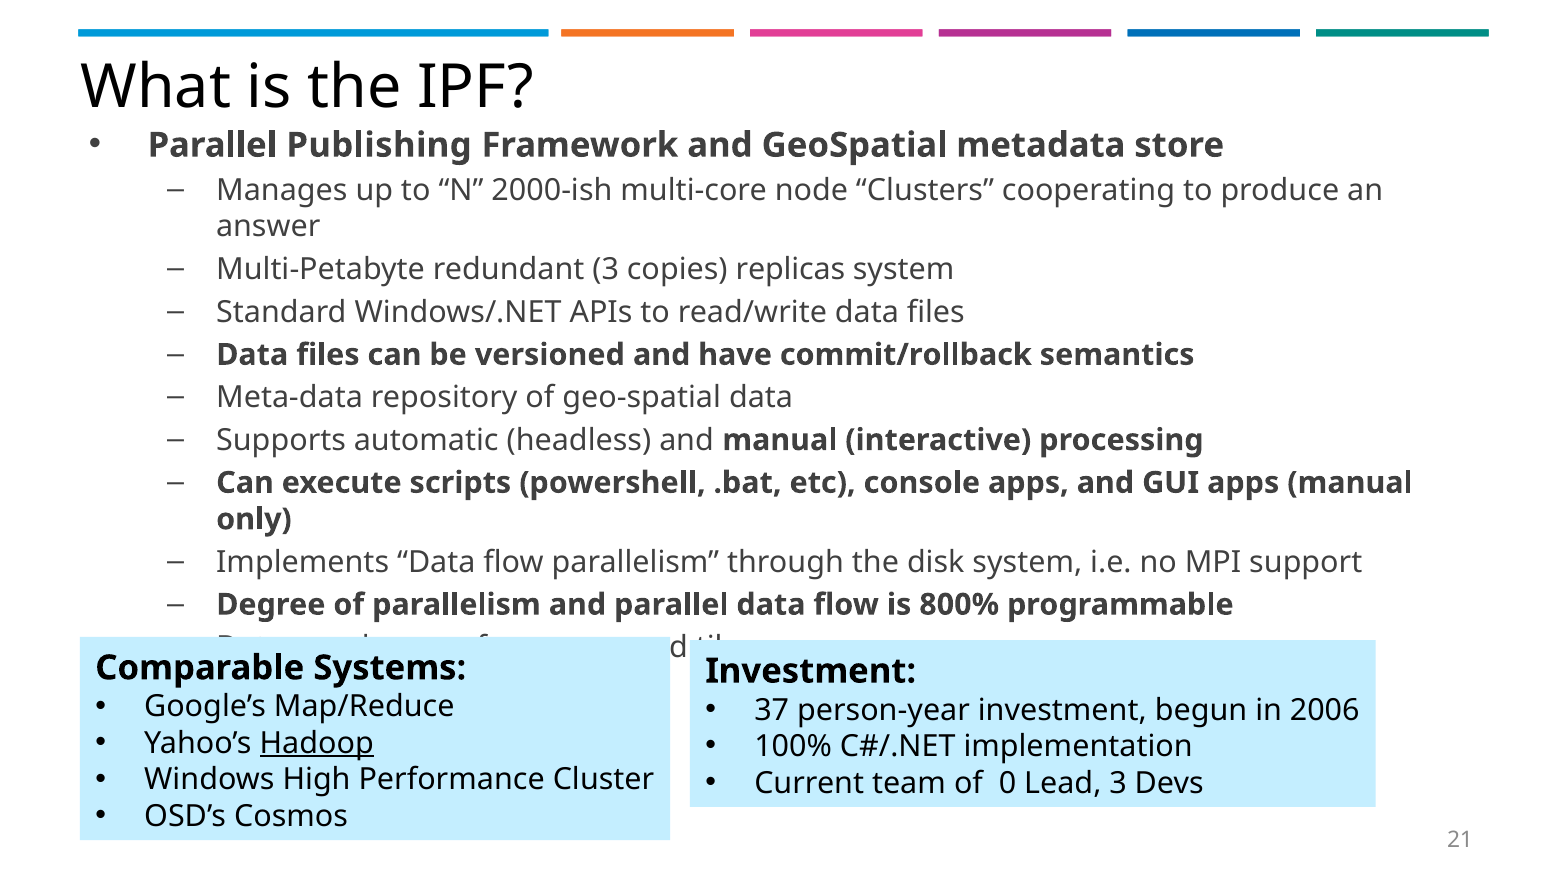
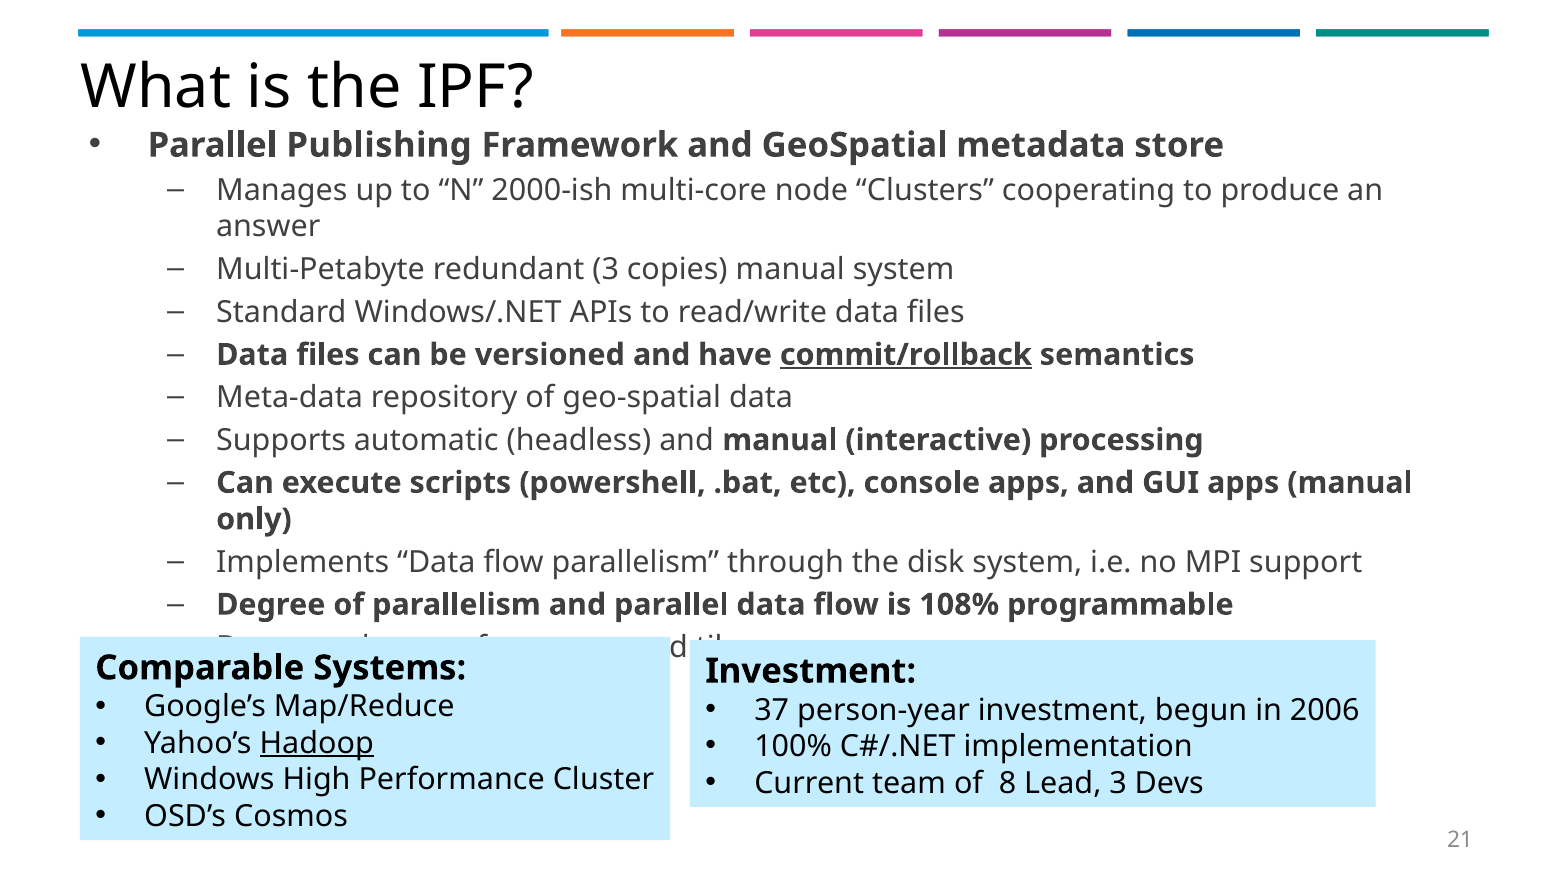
copies replicas: replicas -> manual (790, 270)
commit/rollback underline: none -> present (906, 355)
800%: 800% -> 108% (959, 605)
0: 0 -> 8 (1008, 783)
